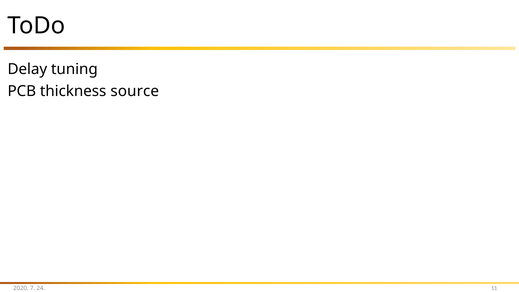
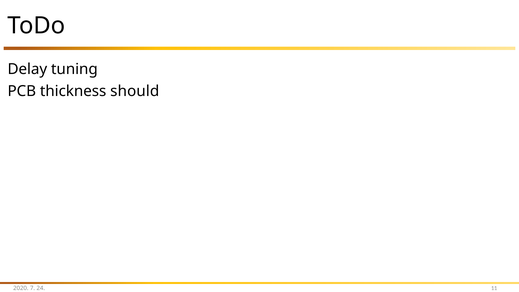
source: source -> should (135, 91)
